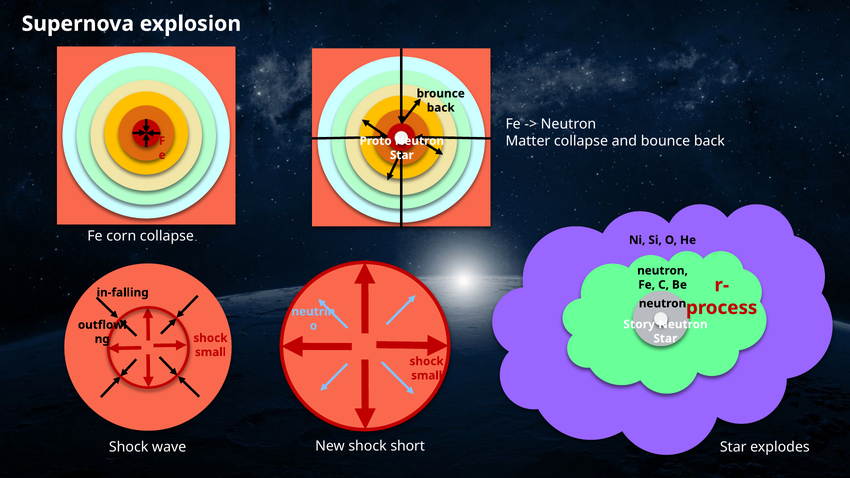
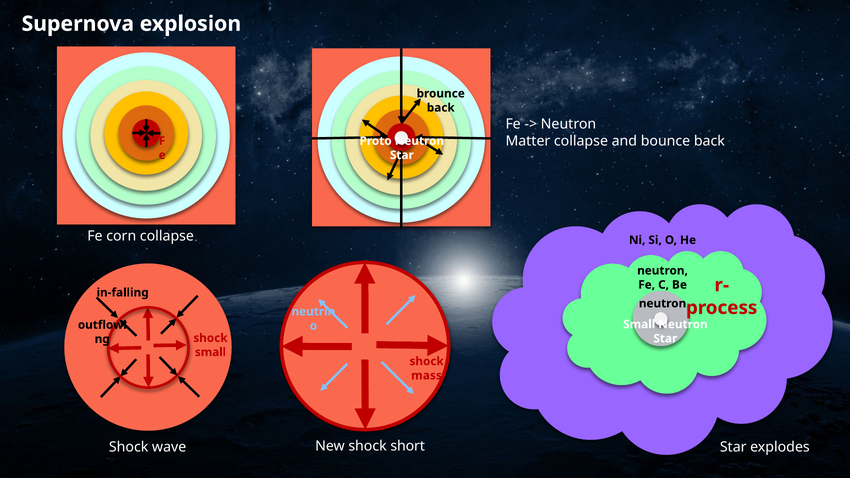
Story: Story -> Small (639, 324)
small: small -> mass (427, 376)
